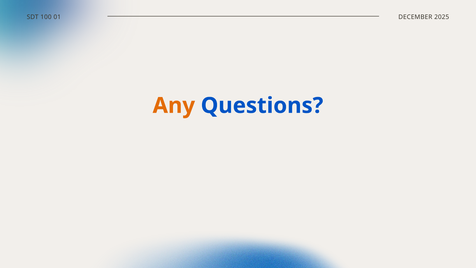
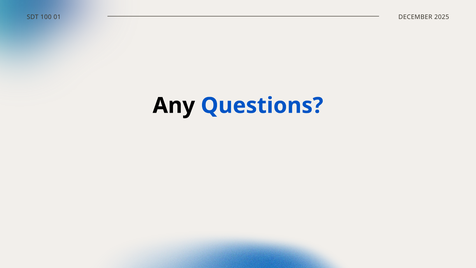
Any colour: orange -> black (174, 105)
